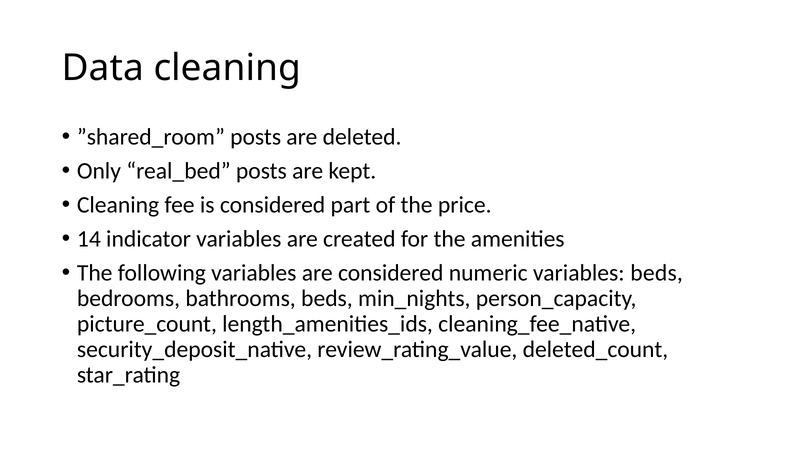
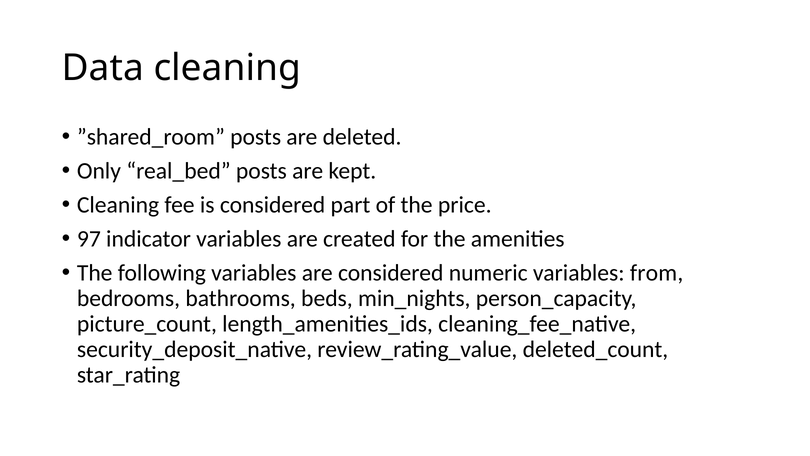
14: 14 -> 97 (89, 239)
variables beds: beds -> from (657, 273)
